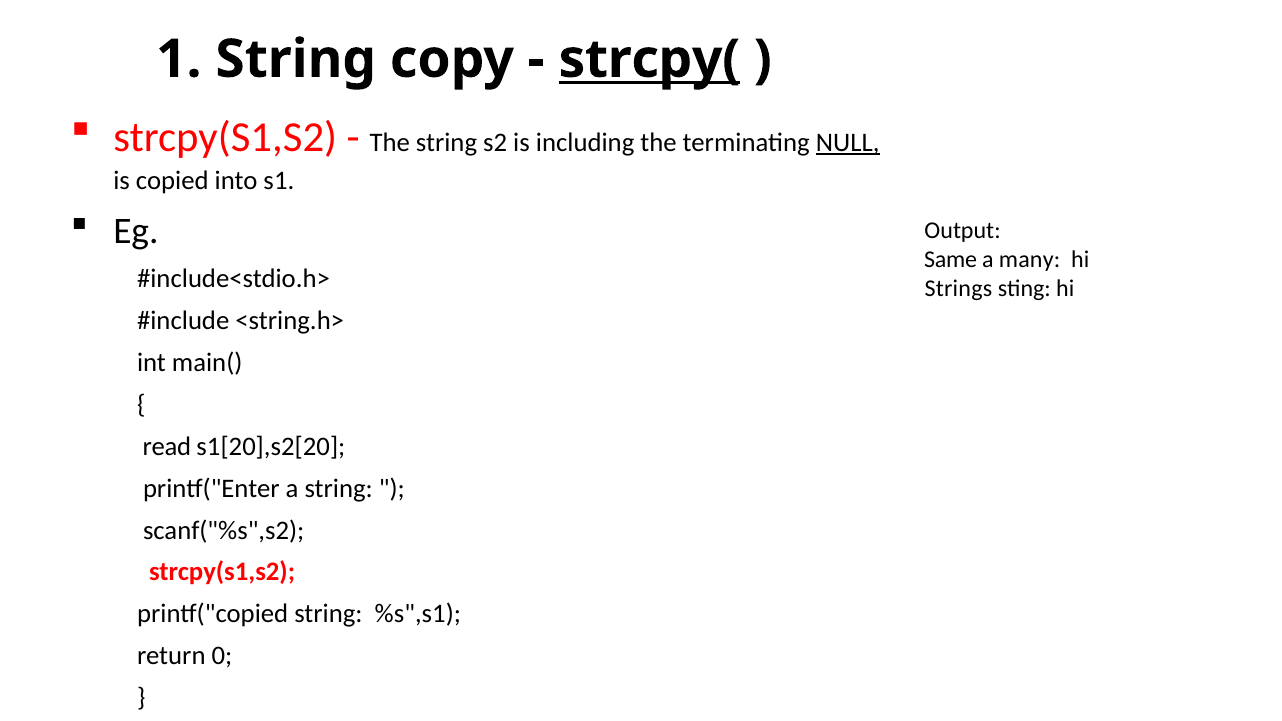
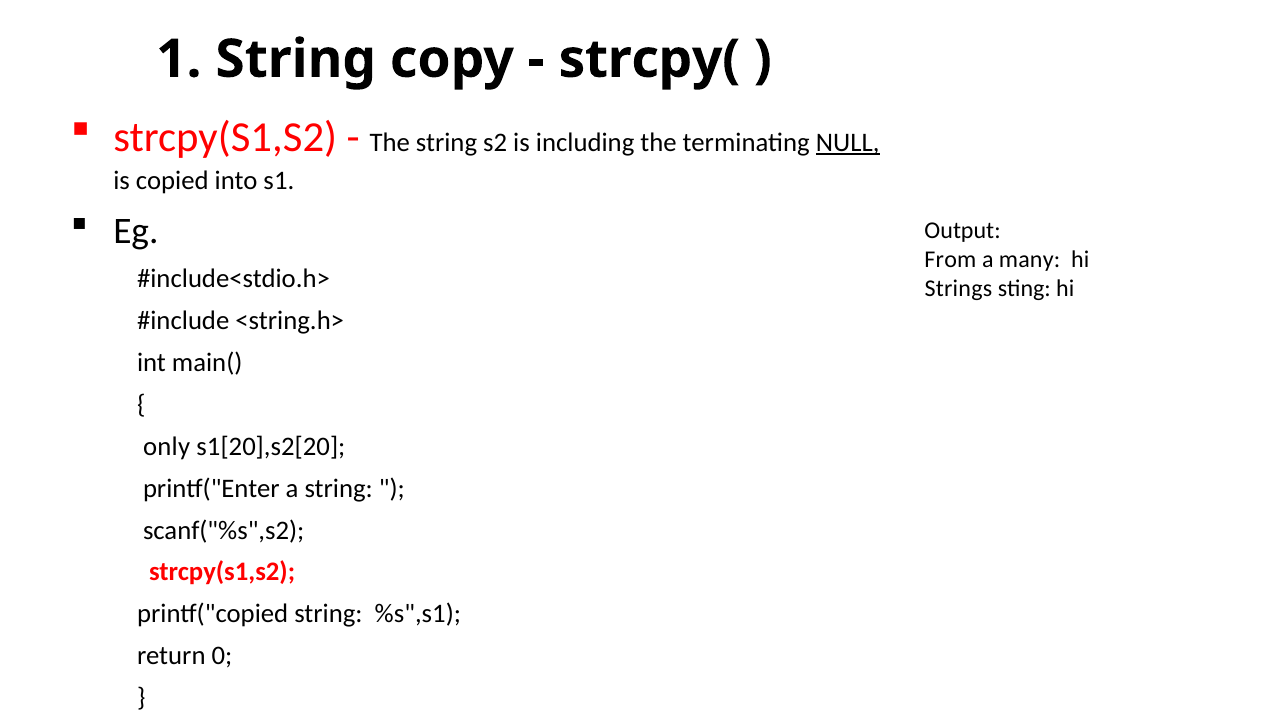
strcpy( underline: present -> none (649, 59)
Same: Same -> From (950, 260)
read: read -> only (167, 446)
